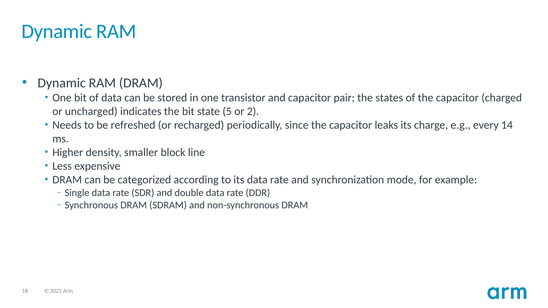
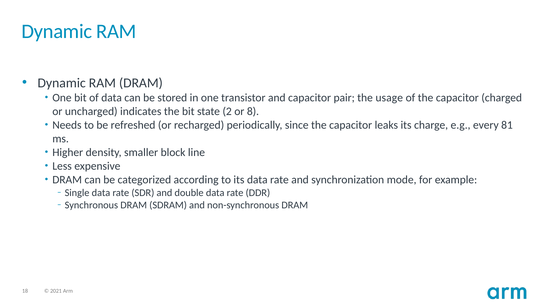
states: states -> usage (389, 98)
5: 5 -> 2 (227, 112)
2: 2 -> 8 (253, 112)
14: 14 -> 81 (507, 125)
